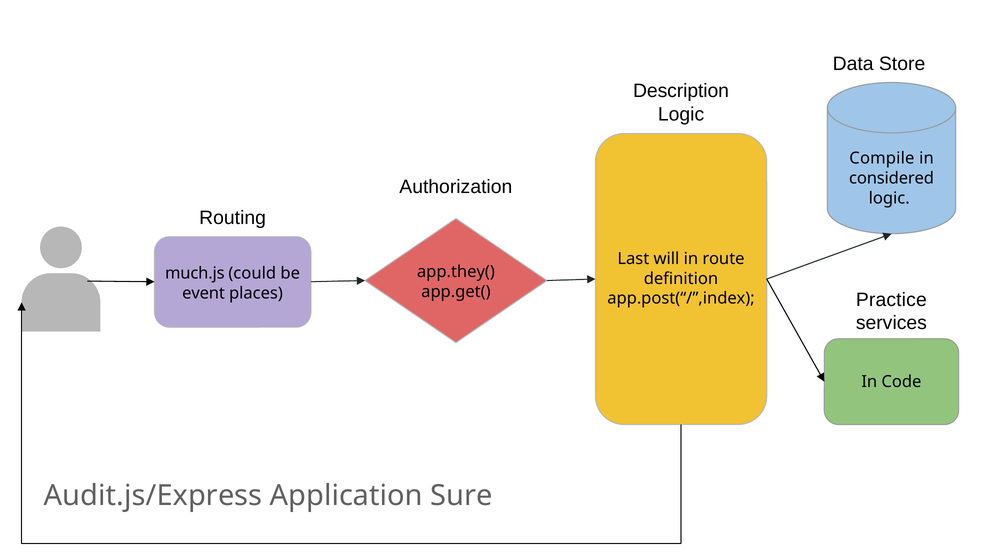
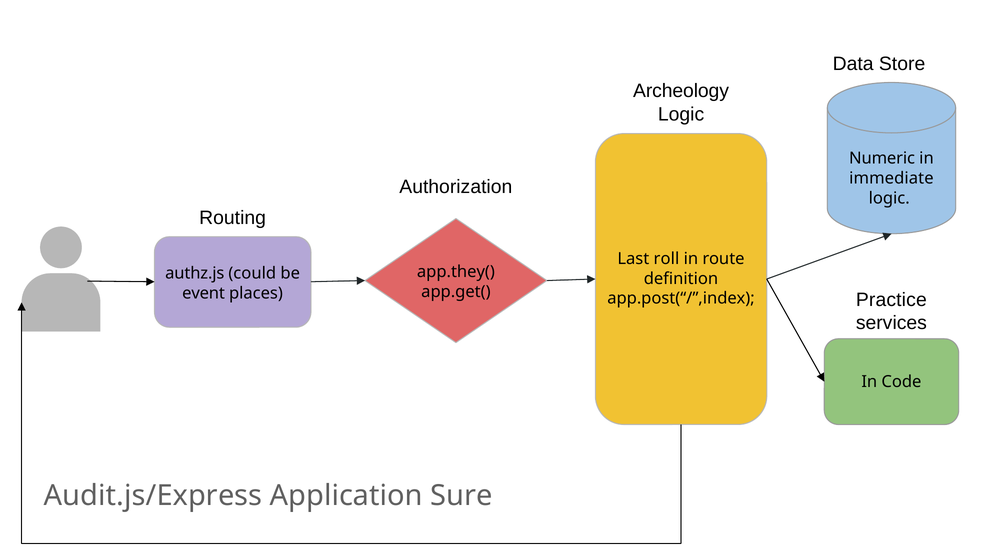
Description: Description -> Archeology (681, 91)
Compile: Compile -> Numeric (882, 158)
considered: considered -> immediate (891, 178)
will: will -> roll (666, 259)
much.js: much.js -> authz.js (195, 273)
